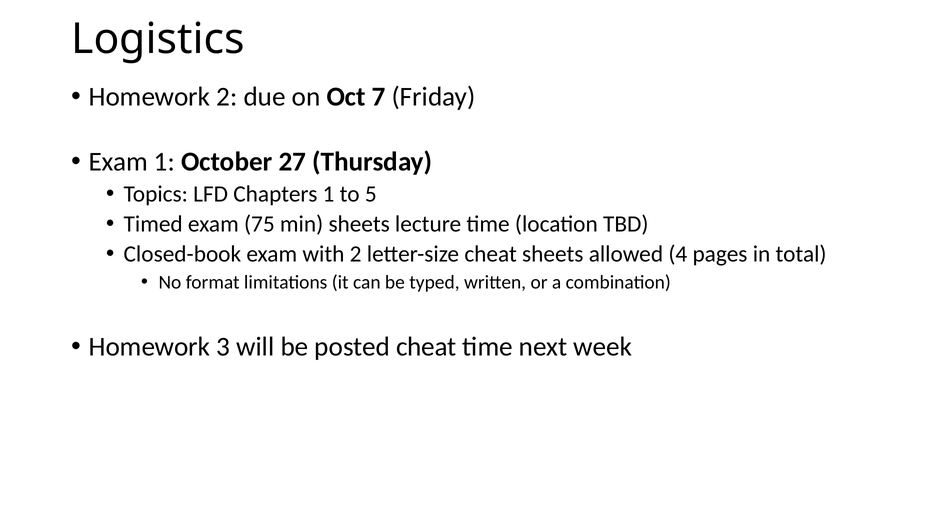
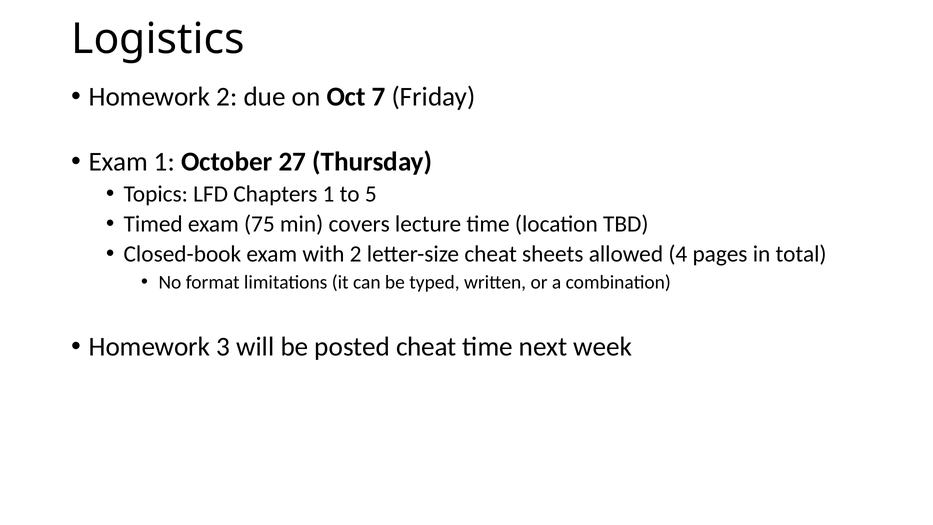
min sheets: sheets -> covers (359, 224)
